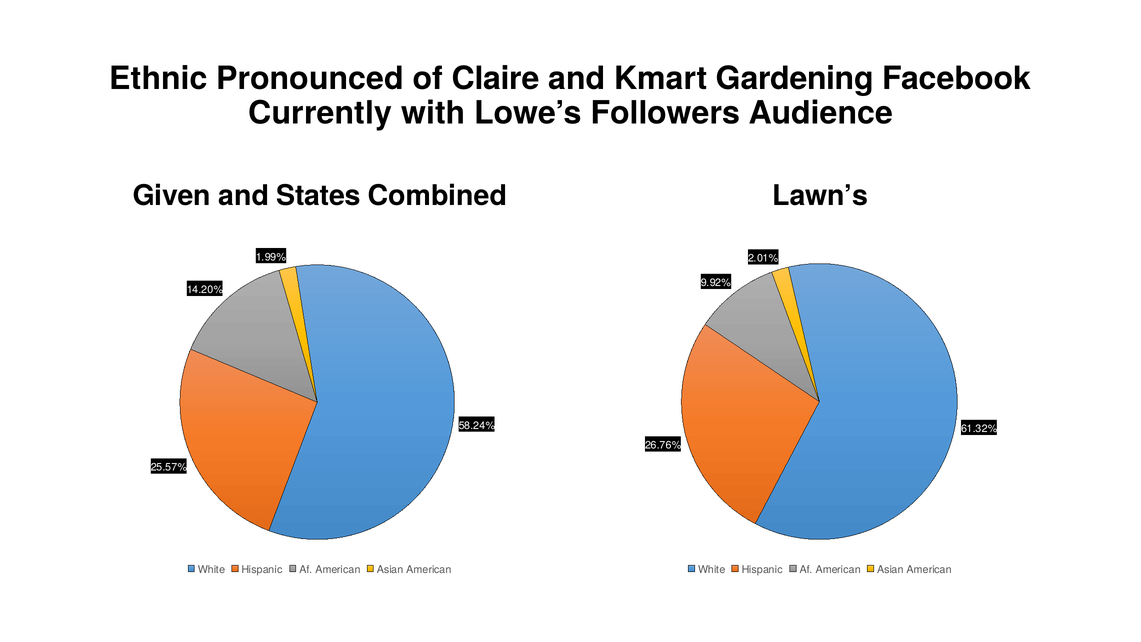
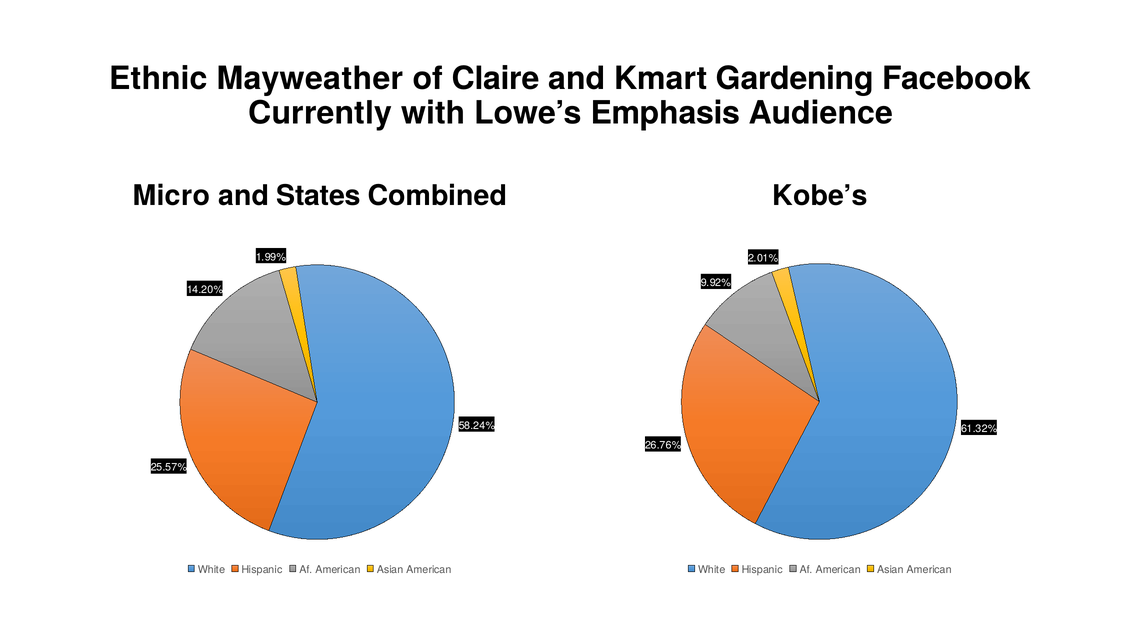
Pronounced: Pronounced -> Mayweather (310, 79)
Followers: Followers -> Emphasis (665, 113)
Given: Given -> Micro (171, 196)
Lawn’s: Lawn’s -> Kobe’s (820, 196)
